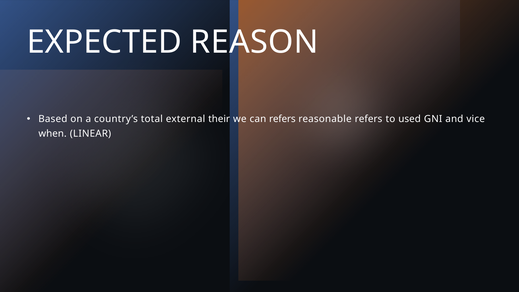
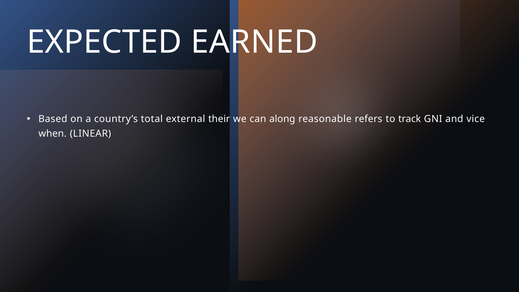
REASON: REASON -> EARNED (254, 42)
can refers: refers -> along (282, 119)
used: used -> track (410, 119)
